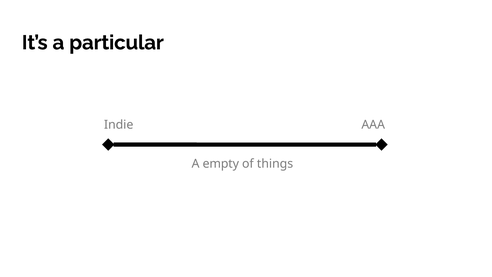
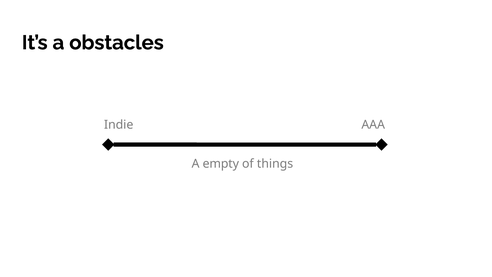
particular: particular -> obstacles (116, 43)
